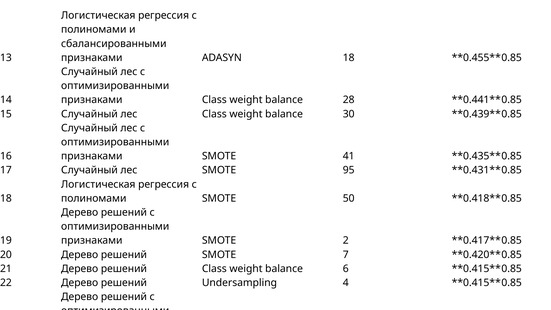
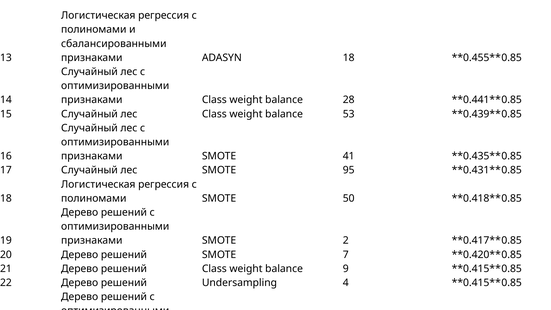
30: 30 -> 53 (349, 114)
6: 6 -> 9 (346, 269)
